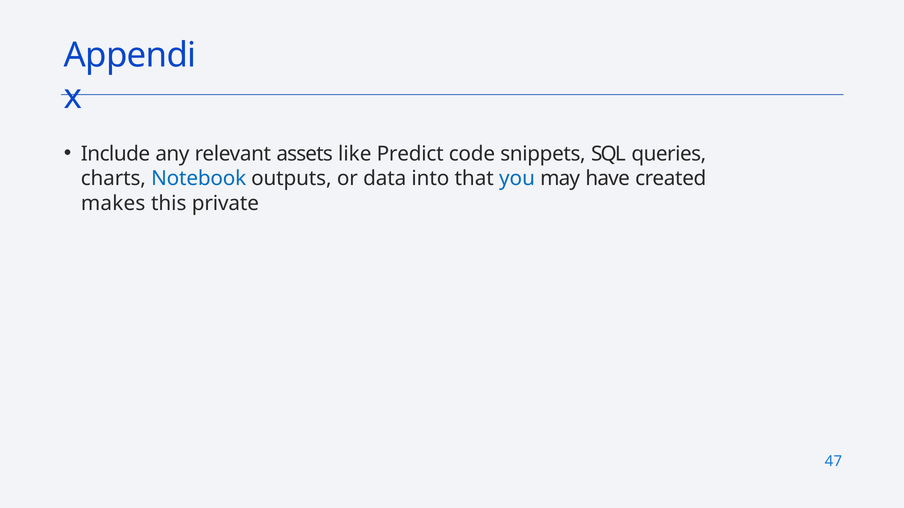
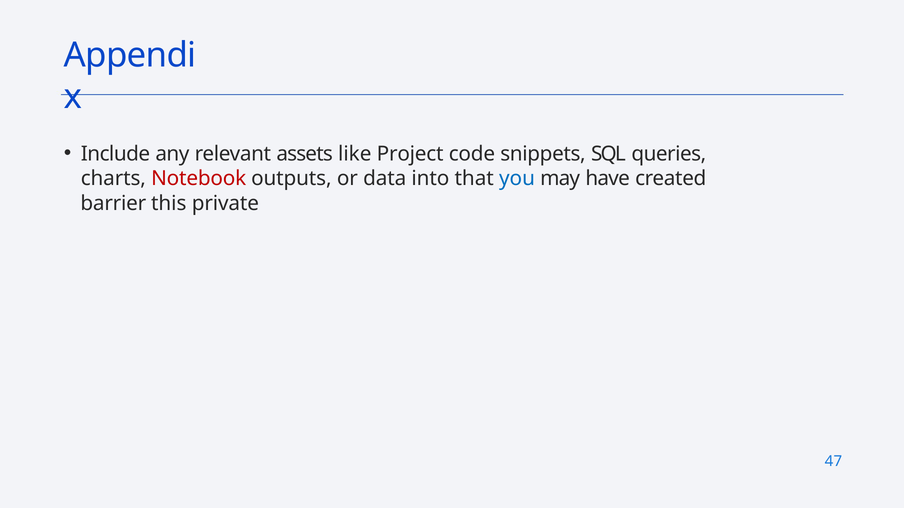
Predict: Predict -> Project (410, 154)
Notebook colour: blue -> red (199, 179)
makes: makes -> barrier (113, 204)
